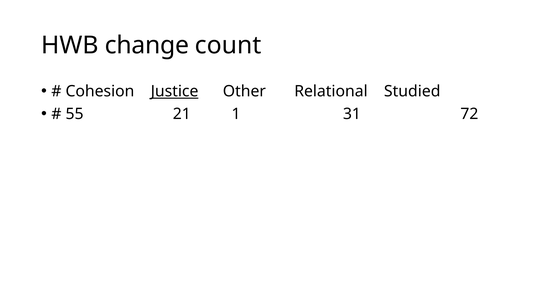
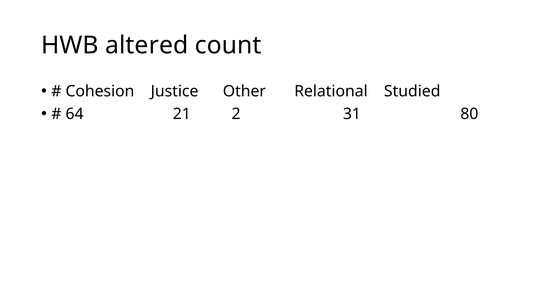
change: change -> altered (147, 45)
Justice underline: present -> none (175, 91)
55: 55 -> 64 (75, 114)
1: 1 -> 2 (236, 114)
72: 72 -> 80 (469, 114)
